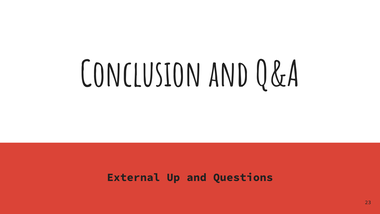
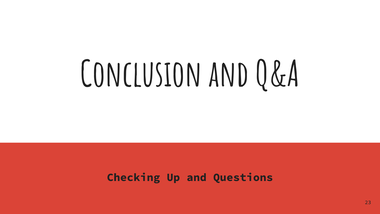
External: External -> Checking (133, 177)
